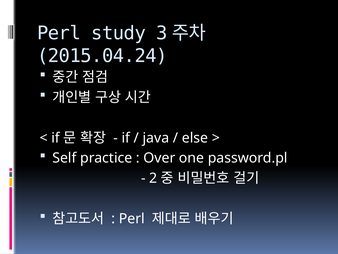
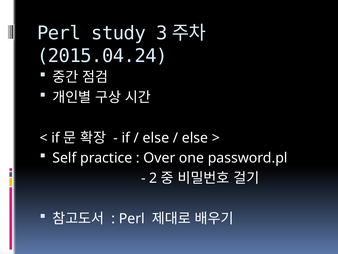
java: java -> else (156, 138)
